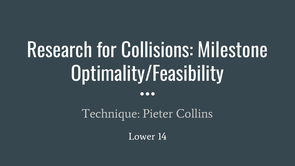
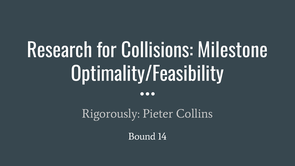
Technique: Technique -> Rigorously (111, 114)
Lower: Lower -> Bound (142, 136)
